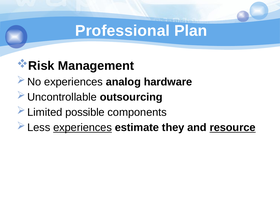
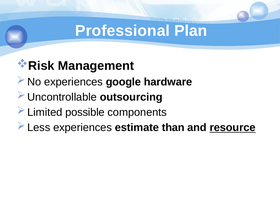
analog: analog -> google (123, 82)
experiences underline: present -> none (83, 128)
they: they -> than (173, 128)
